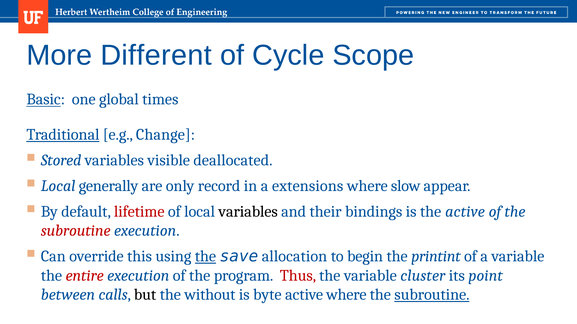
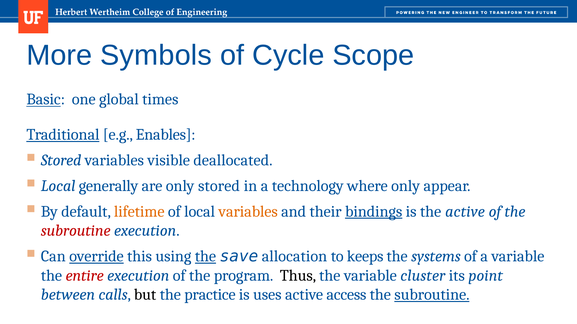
Different: Different -> Symbols (156, 55)
Change: Change -> Enables (166, 135)
only record: record -> stored (219, 186)
extensions: extensions -> technology (308, 186)
where slow: slow -> only (406, 186)
lifetime colour: red -> orange (139, 212)
variables colour: black -> orange (248, 212)
bindings underline: none -> present (374, 212)
override underline: none -> present (96, 257)
begin: begin -> keeps (365, 257)
printint: printint -> systems (436, 257)
Thus colour: red -> black (298, 276)
without: without -> practice (210, 295)
byte: byte -> uses (267, 295)
active where: where -> access (346, 295)
